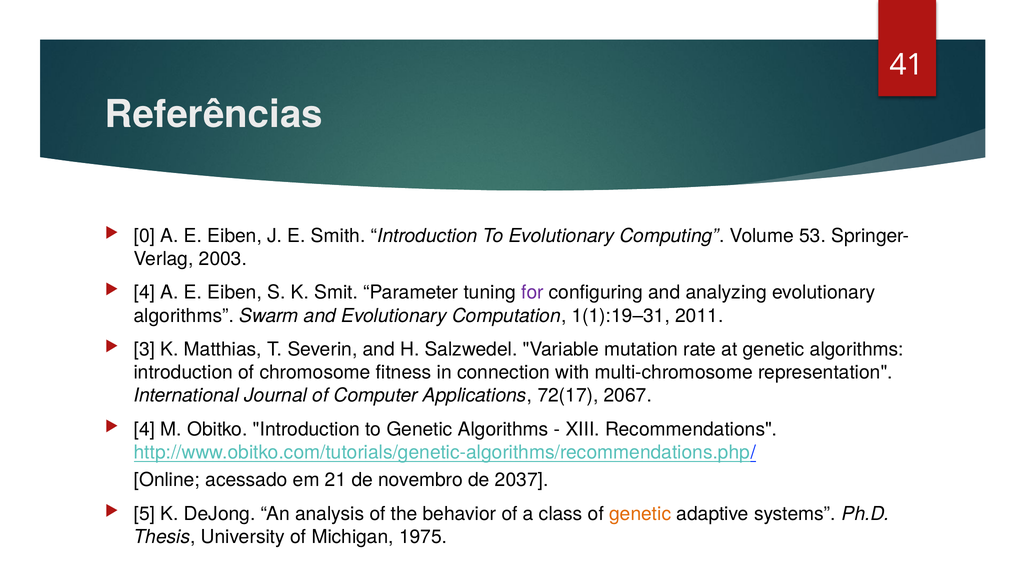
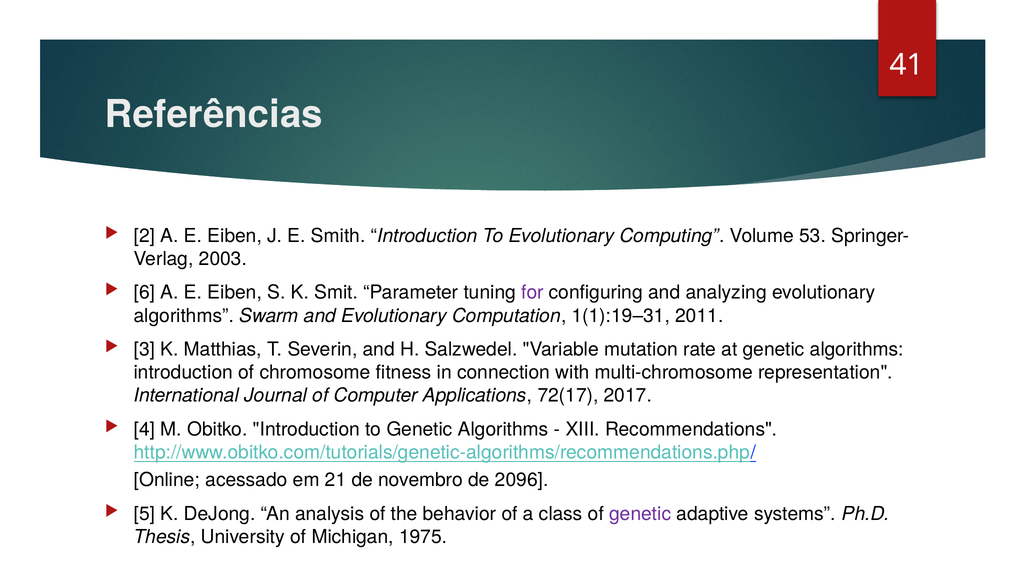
0: 0 -> 2 (144, 236)
4: 4 -> 6 (144, 293)
2067: 2067 -> 2017 (628, 396)
2037: 2037 -> 2096 (522, 480)
genetic colour: orange -> purple (640, 514)
